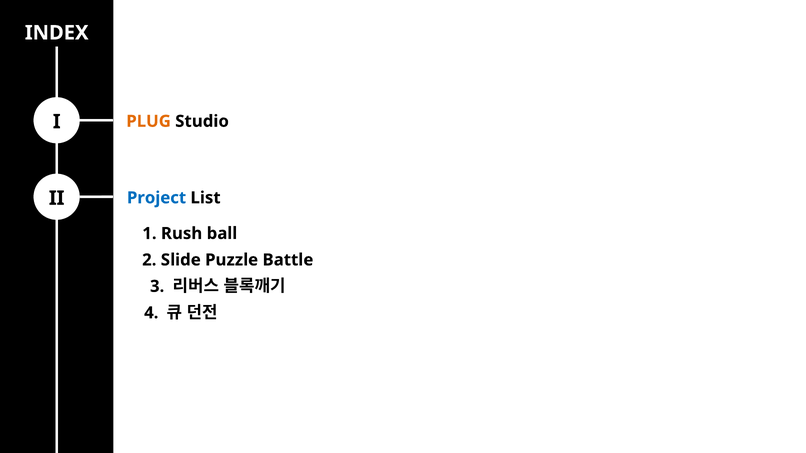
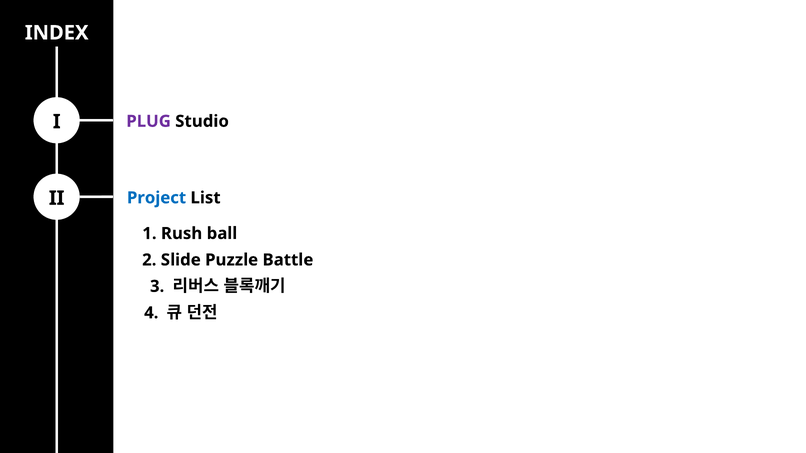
PLUG colour: orange -> purple (149, 121)
